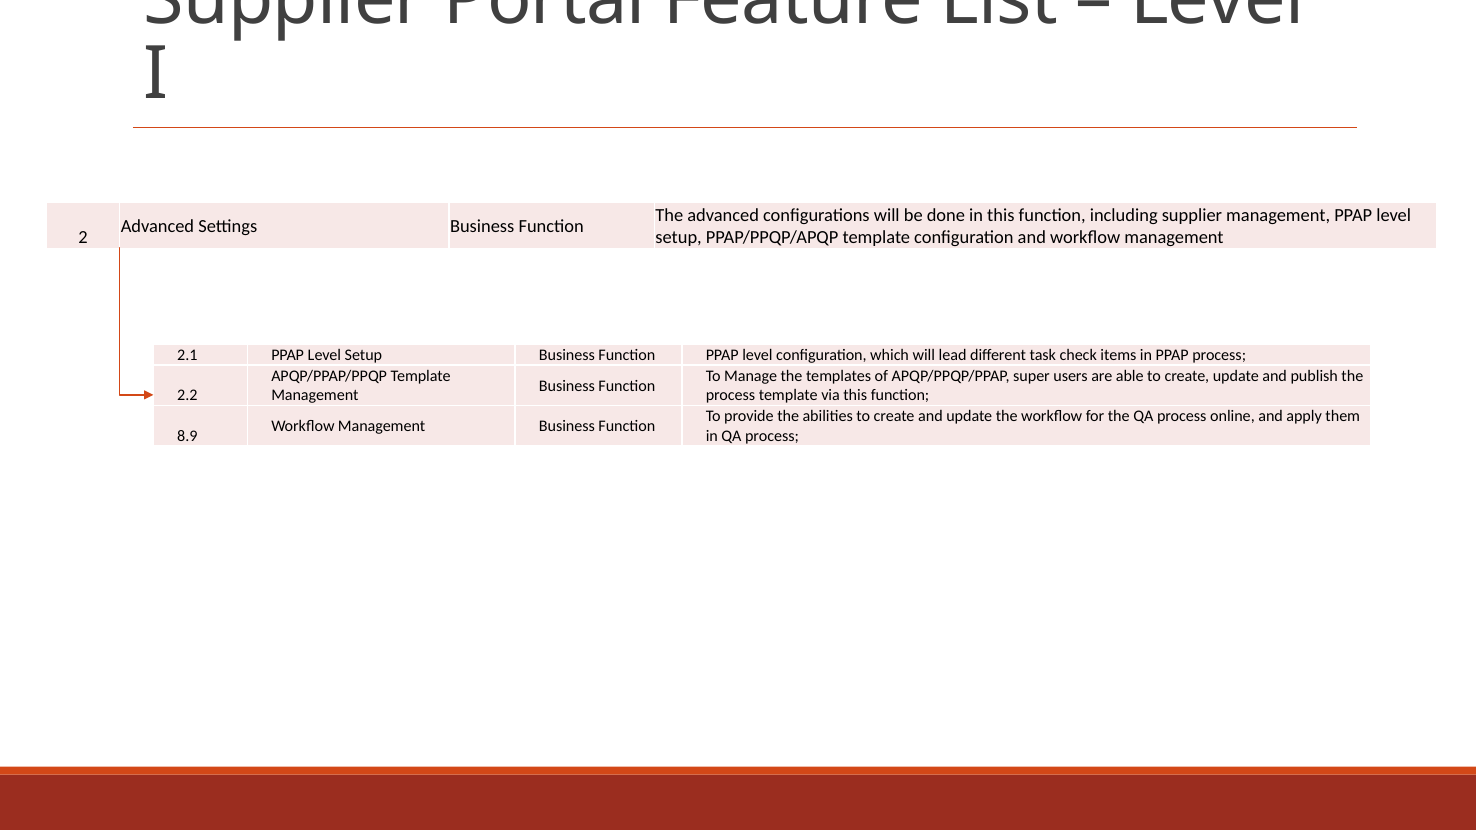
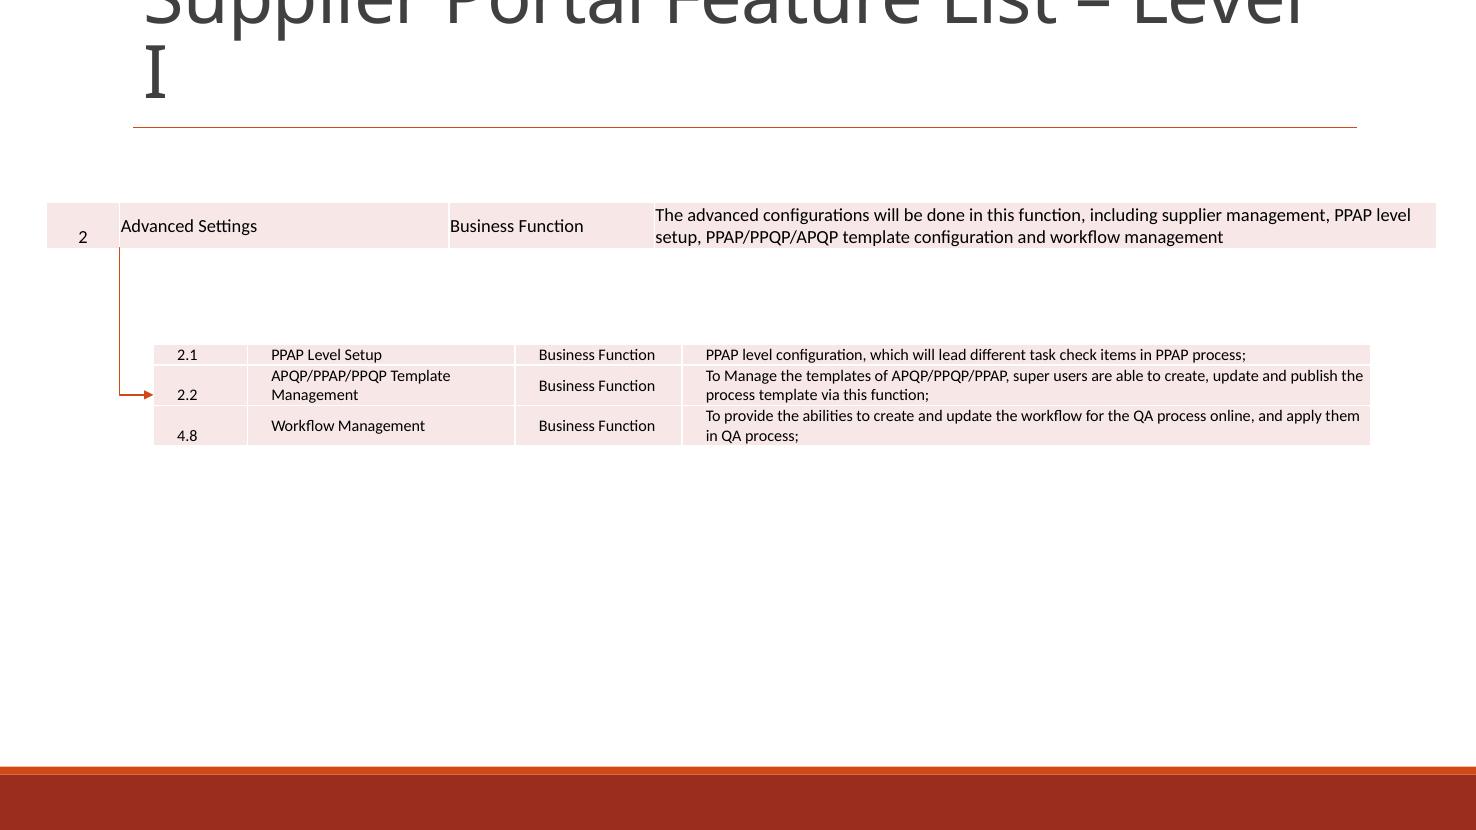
8.9: 8.9 -> 4.8 (187, 436)
